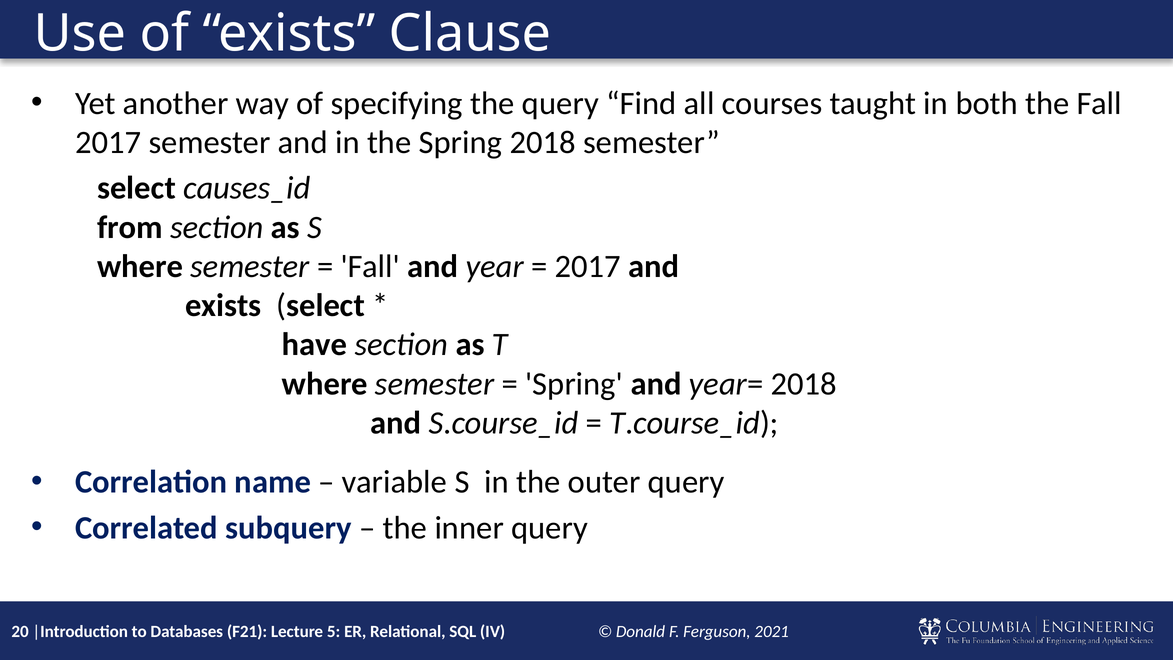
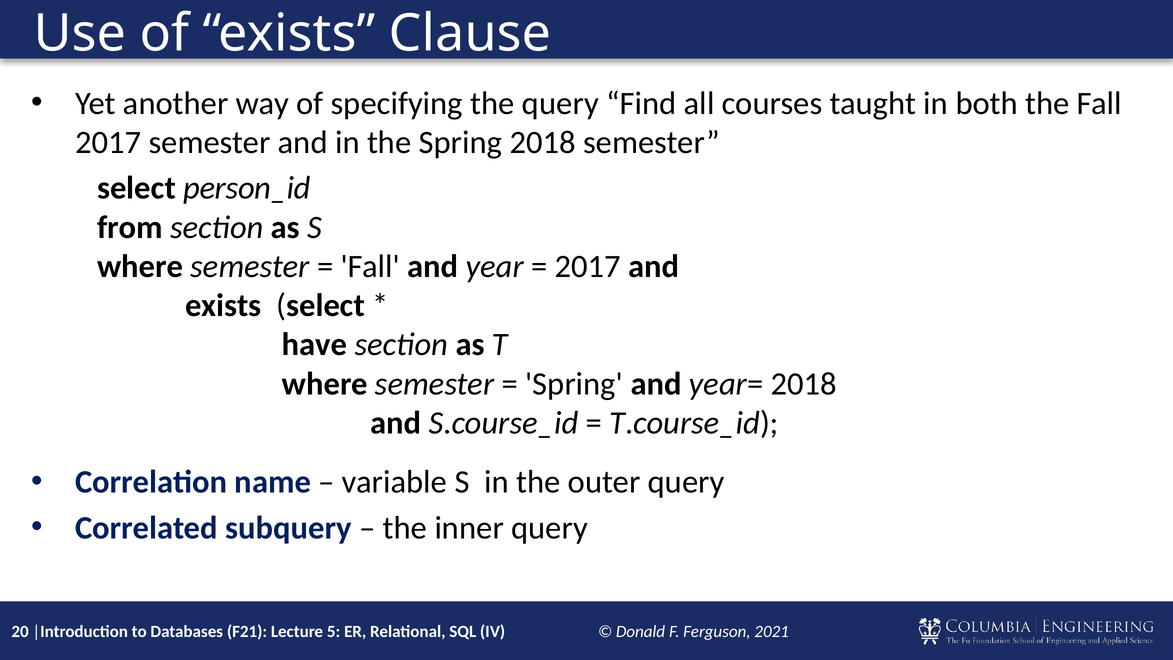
causes_id: causes_id -> person_id (247, 188)
